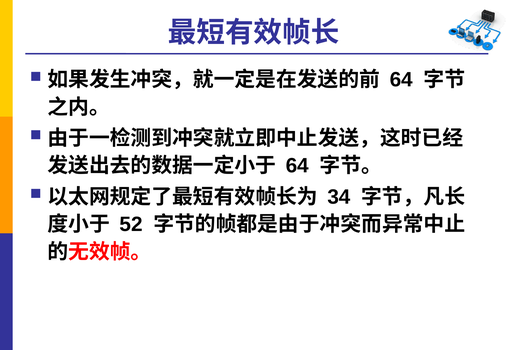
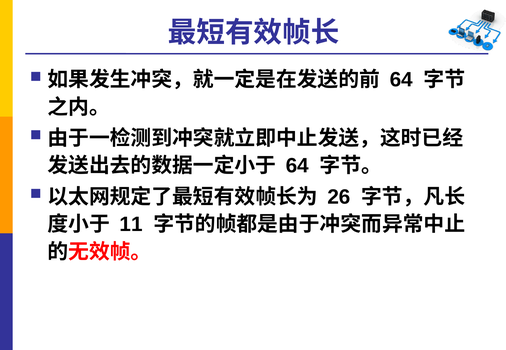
34: 34 -> 26 (339, 197)
52: 52 -> 11 (131, 225)
